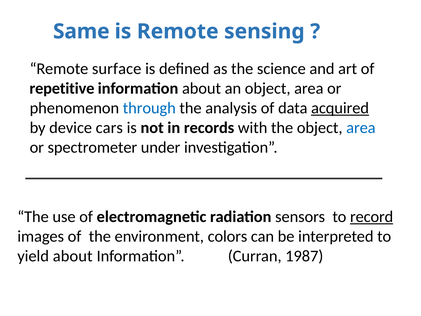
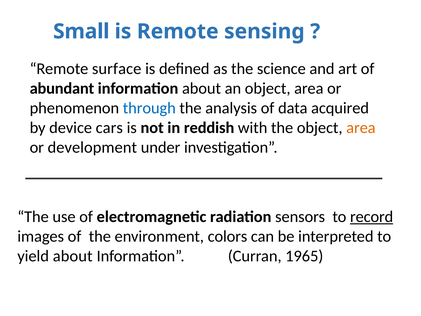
Same: Same -> Small (81, 31)
repetitive: repetitive -> abundant (62, 88)
acquired underline: present -> none (340, 108)
records: records -> reddish (209, 128)
area colour: blue -> orange (361, 128)
spectrometer: spectrometer -> development (92, 147)
1987: 1987 -> 1965 (304, 256)
